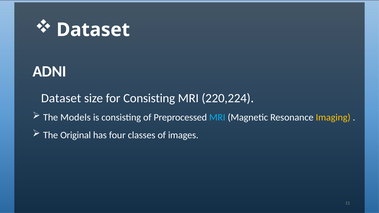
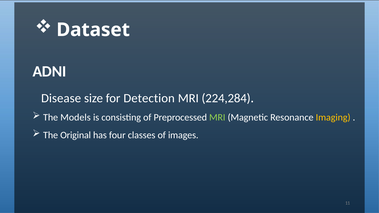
Dataset: Dataset -> Disease (61, 98)
for Consisting: Consisting -> Detection (149, 98)
220,224: 220,224 -> 224,284 (226, 98)
MRI colour: light blue -> light green (217, 117)
